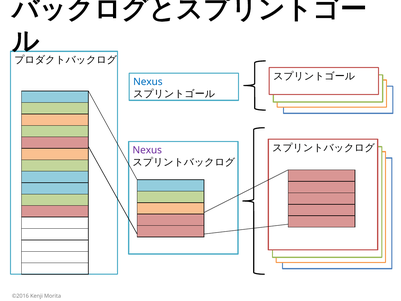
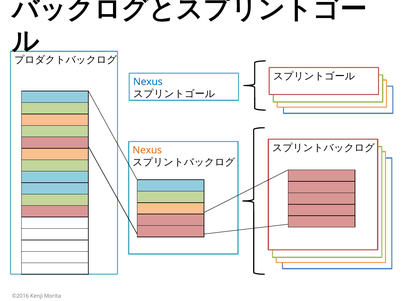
Nexus colour: purple -> orange (147, 150)
